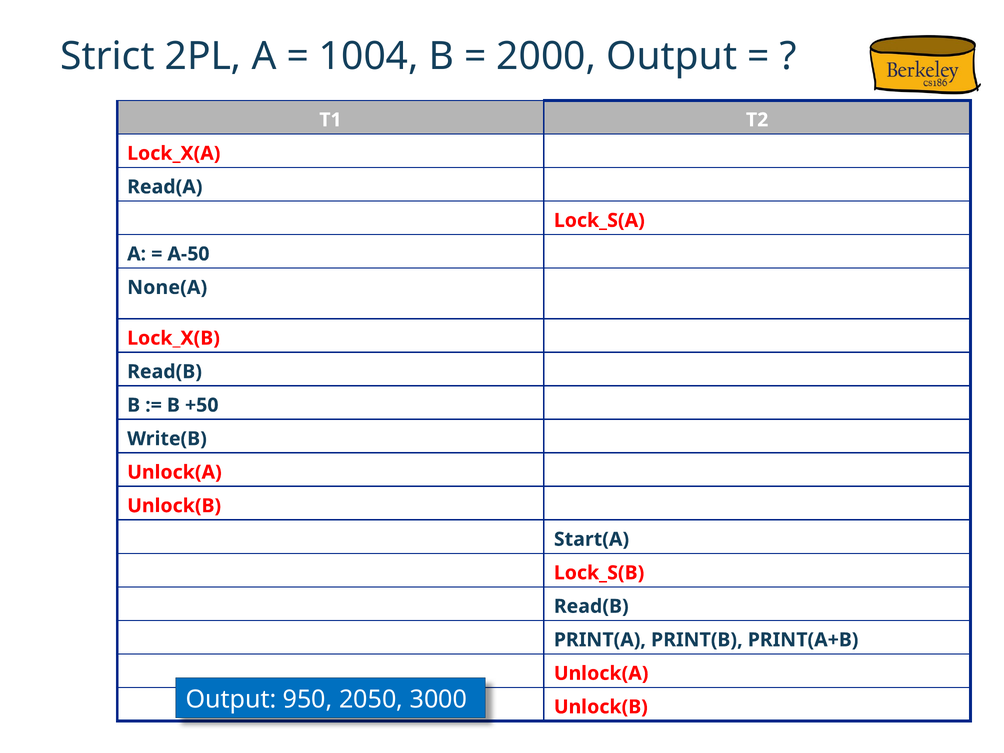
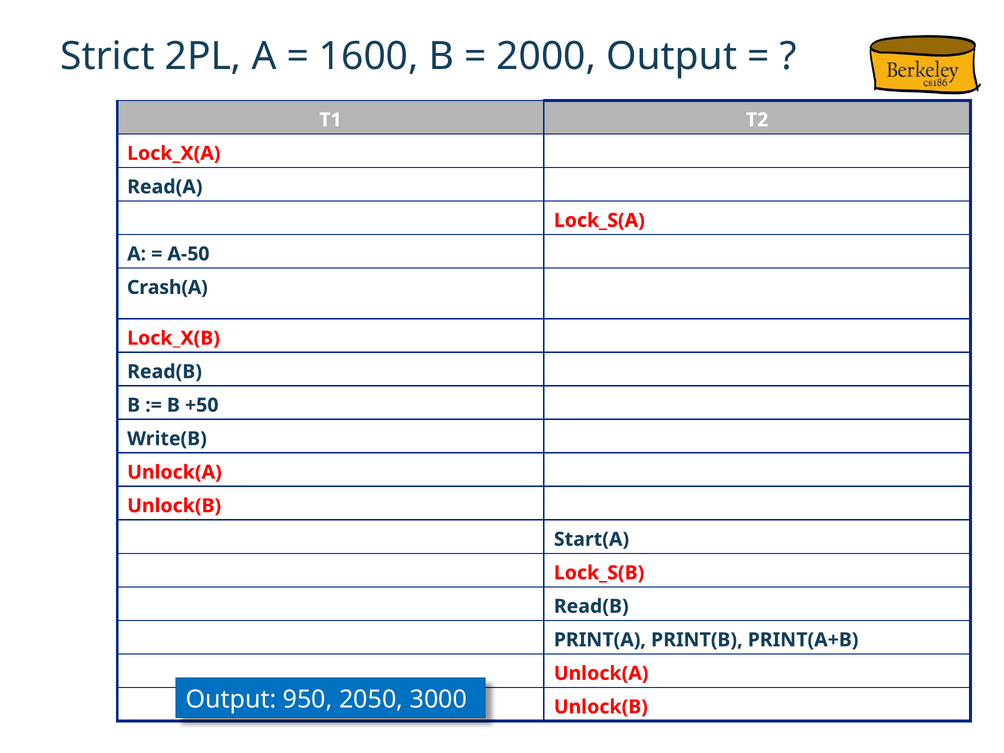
1004: 1004 -> 1600 (369, 57)
None(A: None(A -> Crash(A (167, 287)
